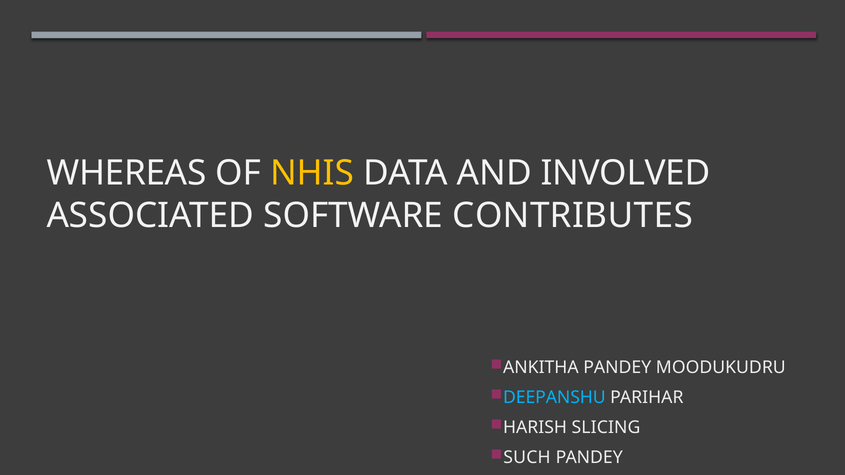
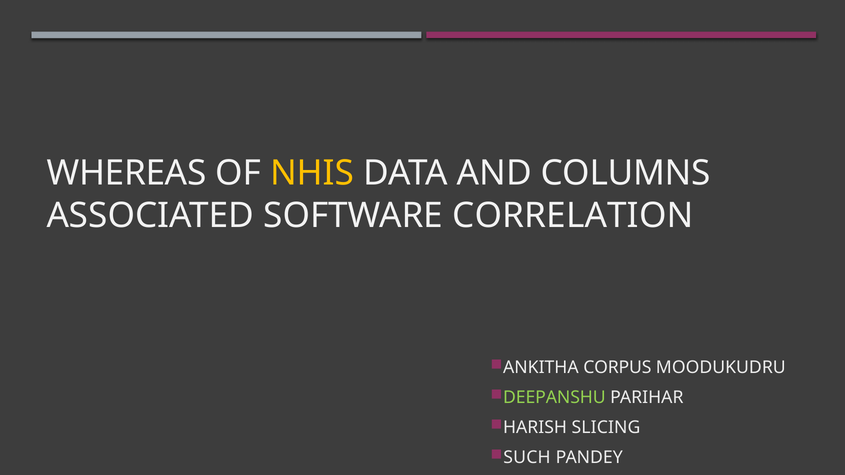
INVOLVED: INVOLVED -> COLUMNS (625, 173)
CONTRIBUTES: CONTRIBUTES -> CORRELATION (573, 216)
ANKITHA PANDEY: PANDEY -> CORPUS (617, 368)
DEEPANSHU colour: light blue -> light green (554, 398)
